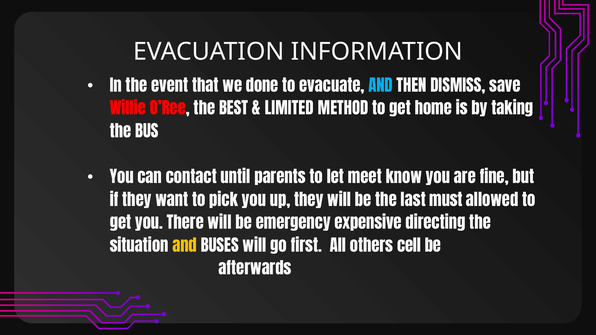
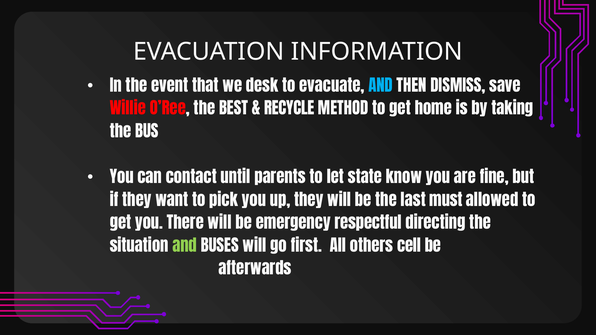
done: done -> desk (262, 86)
LIMITED: LIMITED -> RECYCLE (289, 109)
meet: meet -> state (365, 178)
expensive: expensive -> respectful (368, 224)
and colour: yellow -> light green (185, 247)
